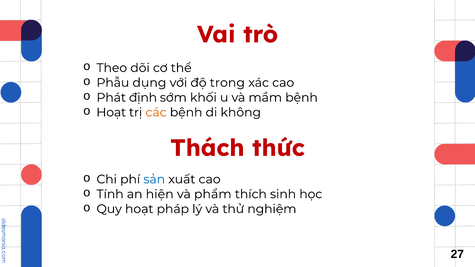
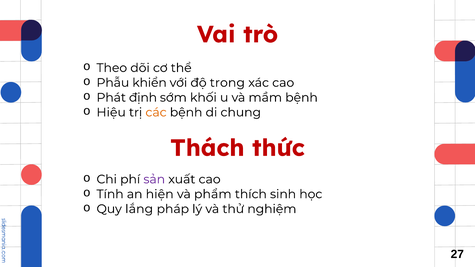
dụng: dụng -> khiển (150, 83)
Hoạt: Hoạt -> Hiệu (111, 112)
không: không -> chung (241, 112)
sản colour: blue -> purple (154, 179)
Quy hoạt: hoạt -> lắng (139, 209)
